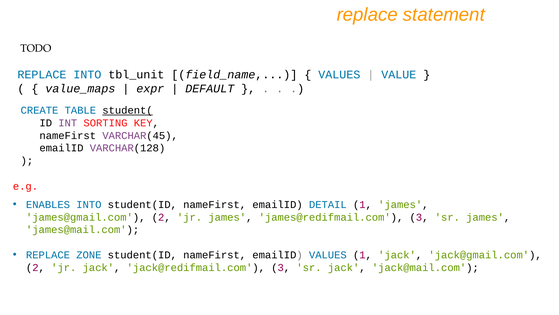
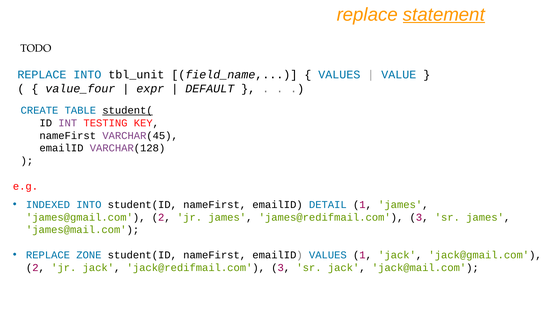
statement underline: none -> present (444, 15)
value_maps: value_maps -> value_four (80, 89)
SORTING: SORTING -> TESTING (105, 123)
ENABLES: ENABLES -> INDEXED (48, 204)
